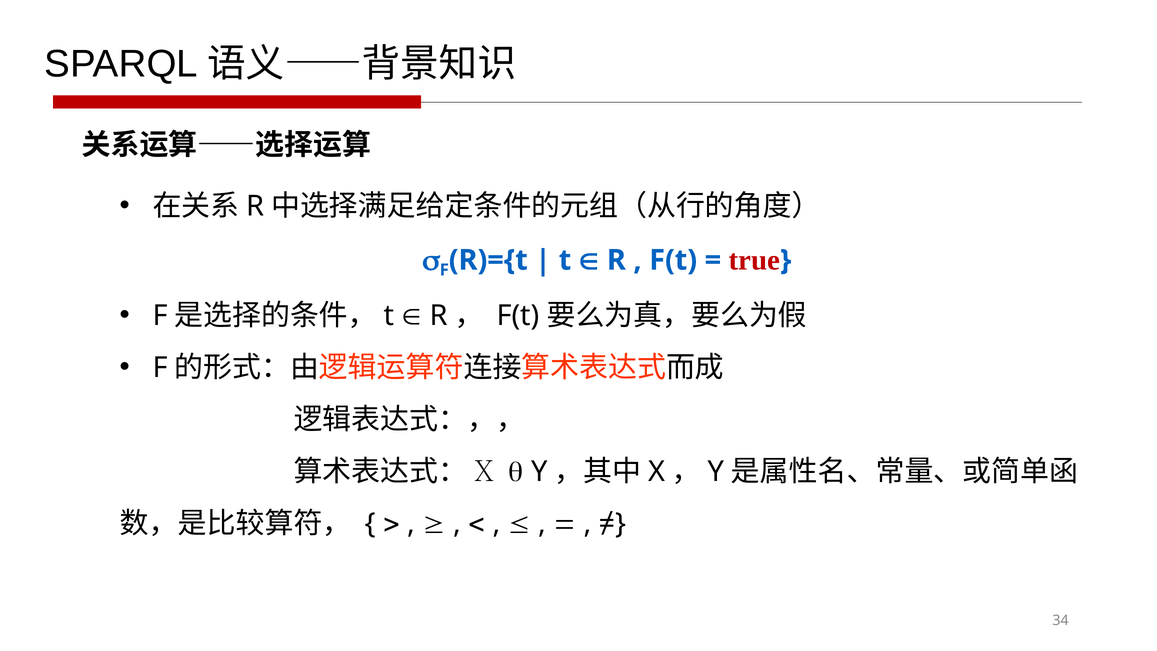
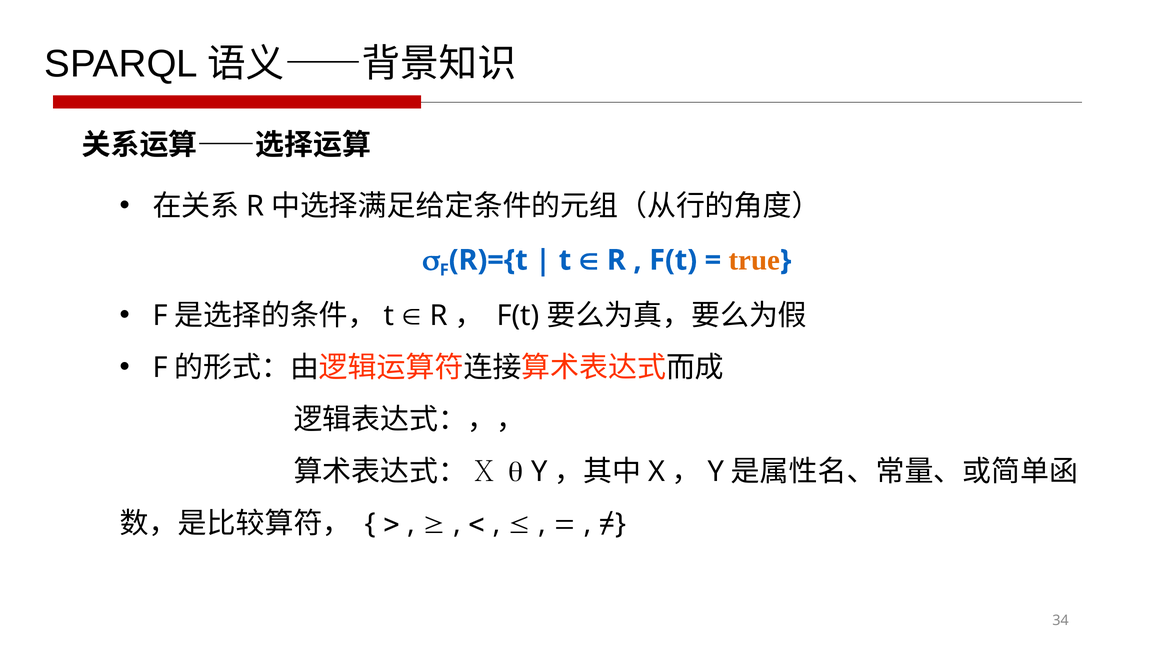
true colour: red -> orange (754, 260)
